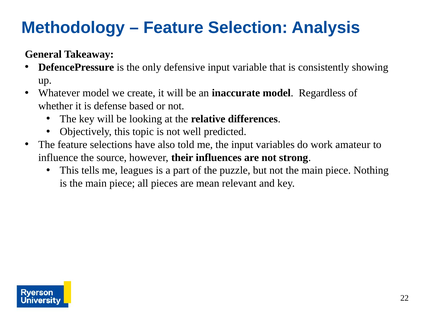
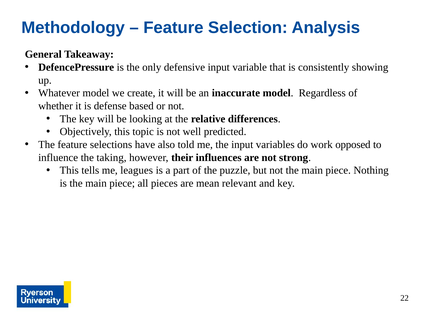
amateur: amateur -> opposed (353, 144)
source: source -> taking (111, 157)
